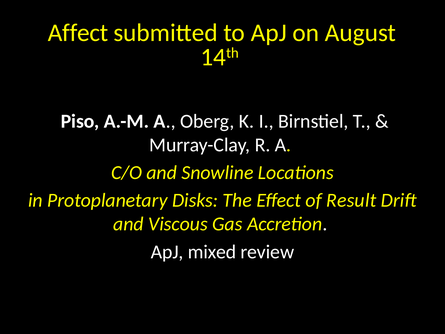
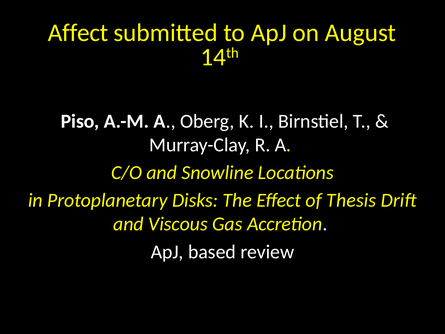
Result: Result -> Thesis (351, 200)
mixed: mixed -> based (212, 252)
